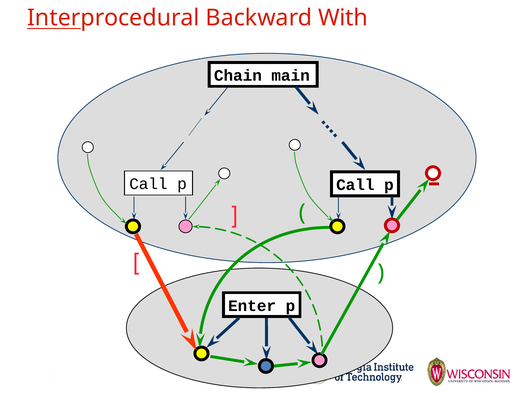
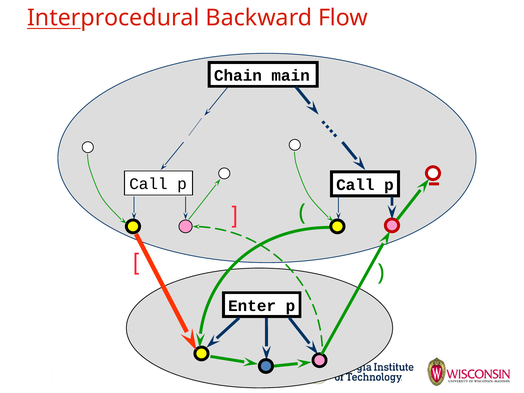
With: With -> Flow (343, 18)
